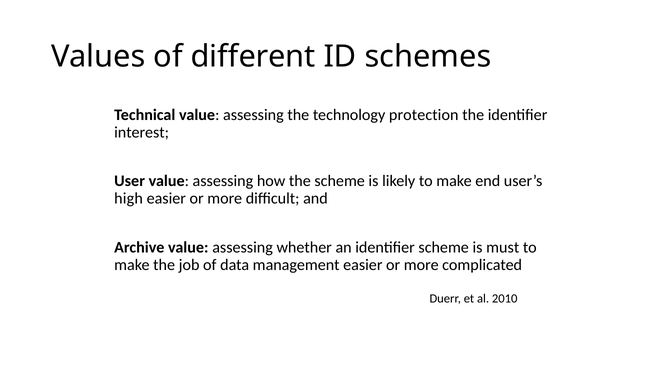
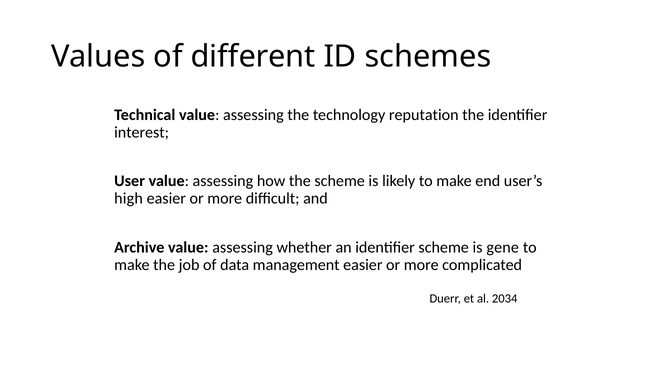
protection: protection -> reputation (424, 115)
must: must -> gene (503, 247)
2010: 2010 -> 2034 (505, 298)
